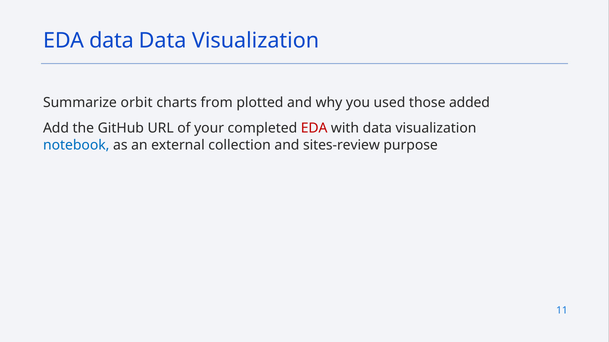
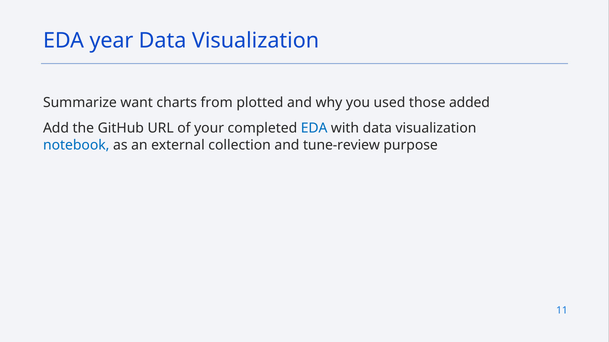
EDA data: data -> year (111, 41)
orbit: orbit -> want (137, 103)
EDA colour: red -> blue (314, 128)
sites-review: sites-review -> tune-review (341, 145)
